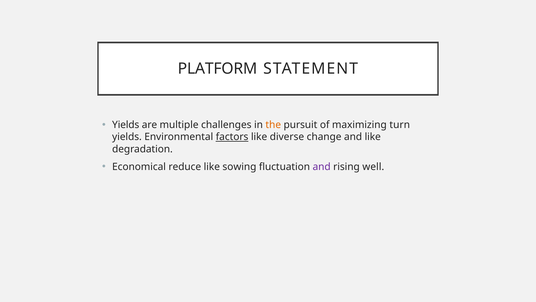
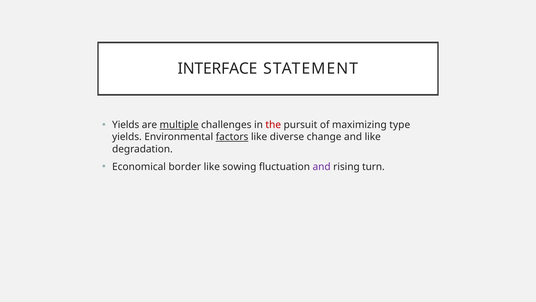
PLATFORM: PLATFORM -> INTERFACE (217, 68)
multiple underline: none -> present (179, 125)
the colour: orange -> red (273, 125)
turn: turn -> type (400, 125)
reduce: reduce -> border (185, 166)
well: well -> turn (373, 166)
